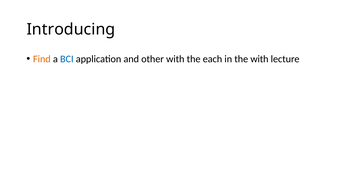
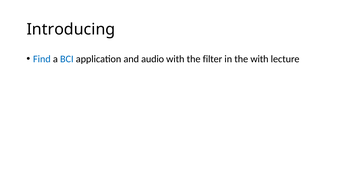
Find colour: orange -> blue (42, 59)
other: other -> audio (153, 59)
each: each -> filter (212, 59)
